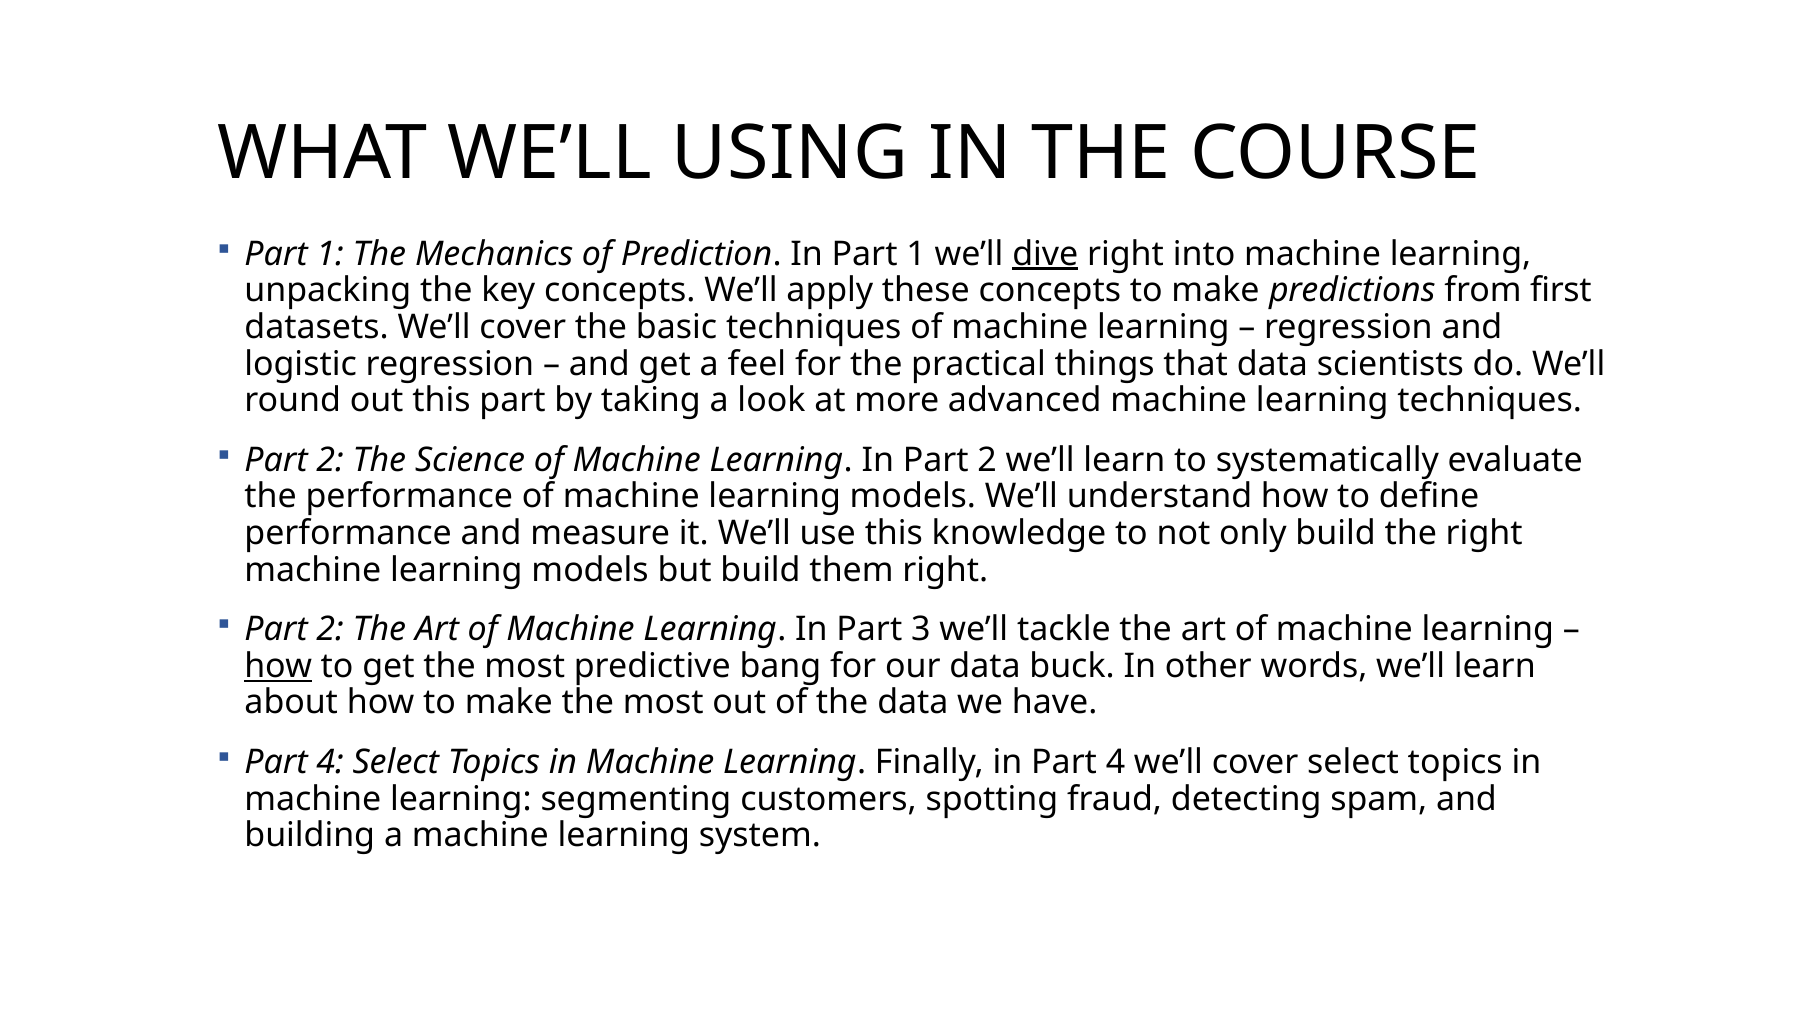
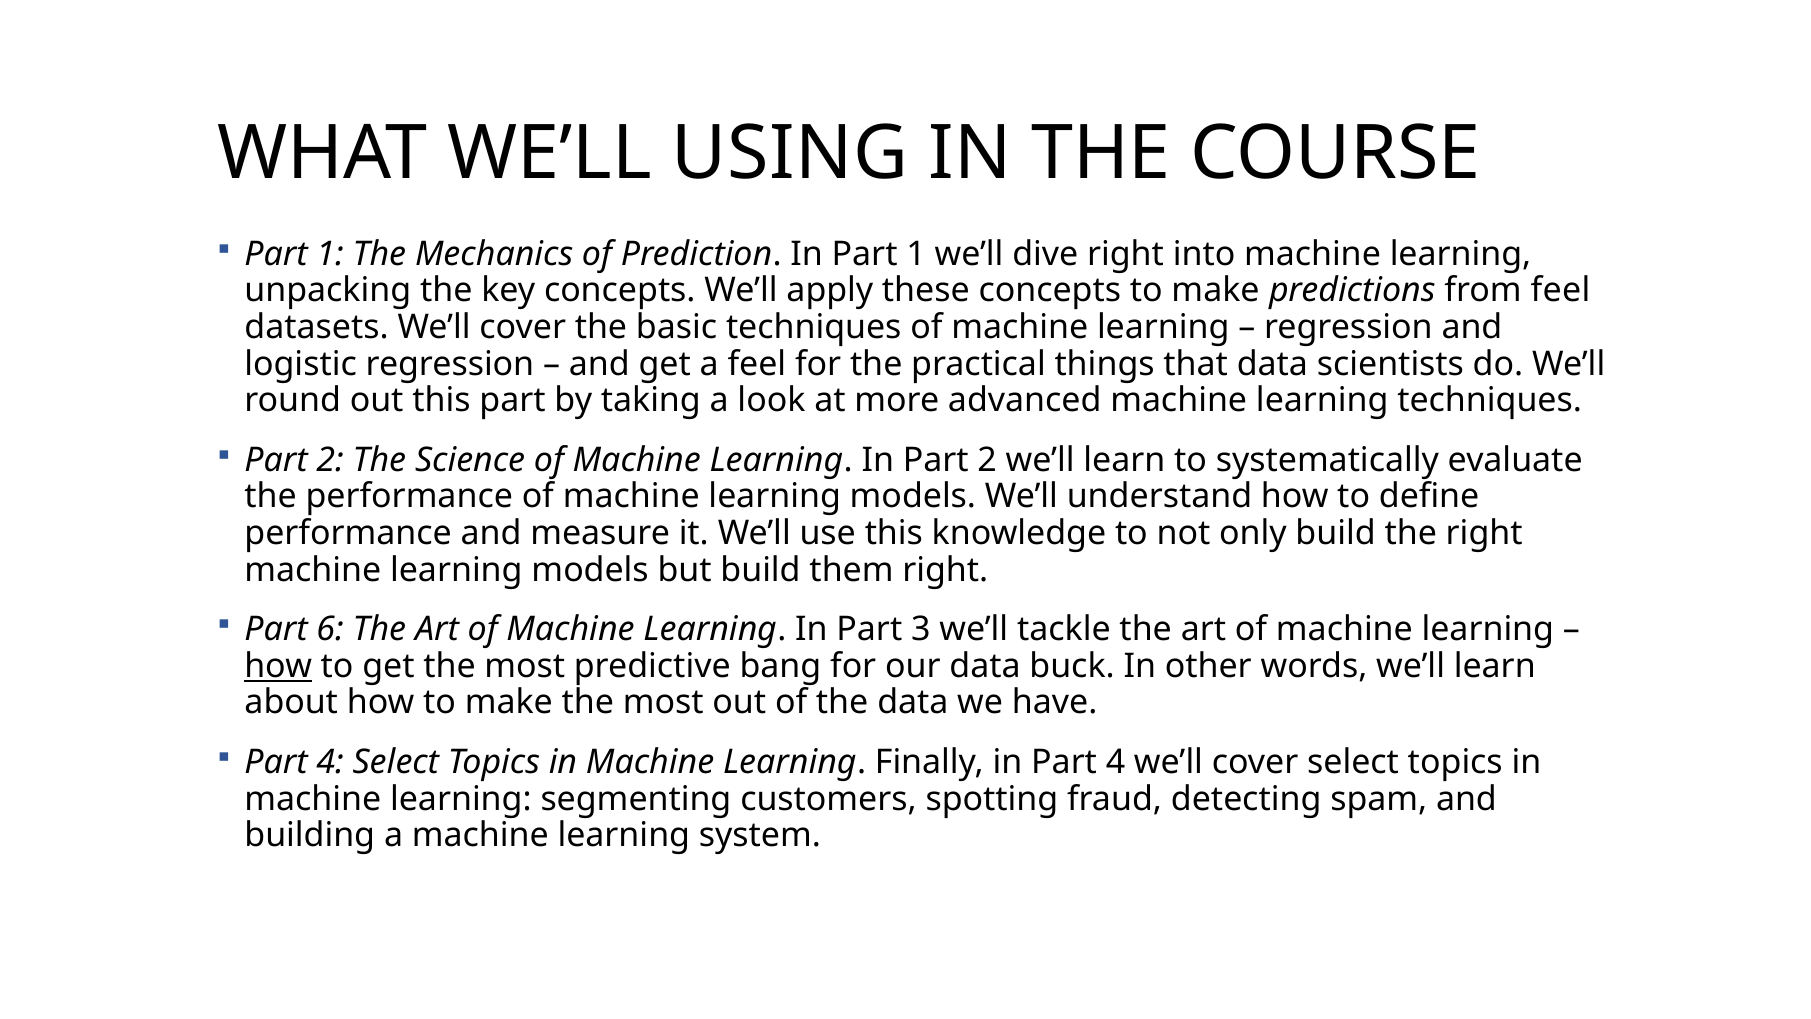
dive underline: present -> none (1045, 254)
from first: first -> feel (1561, 290)
2: 2 -> 6 (330, 629)
